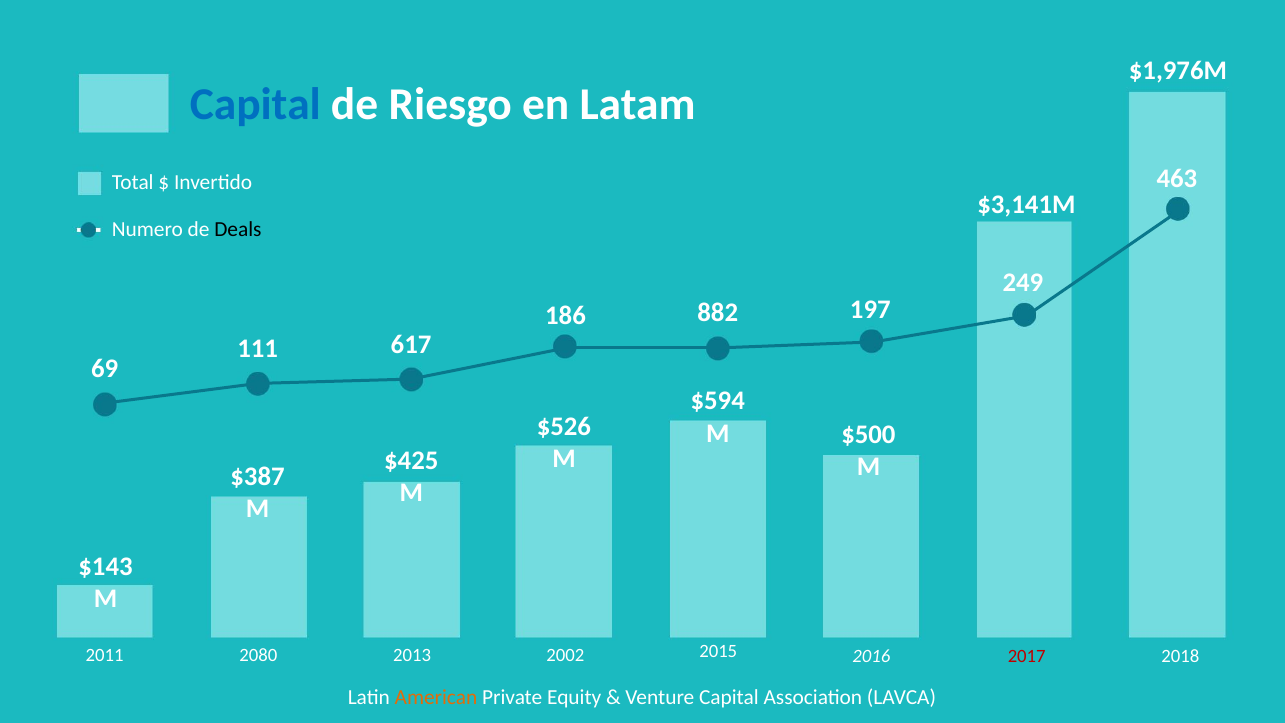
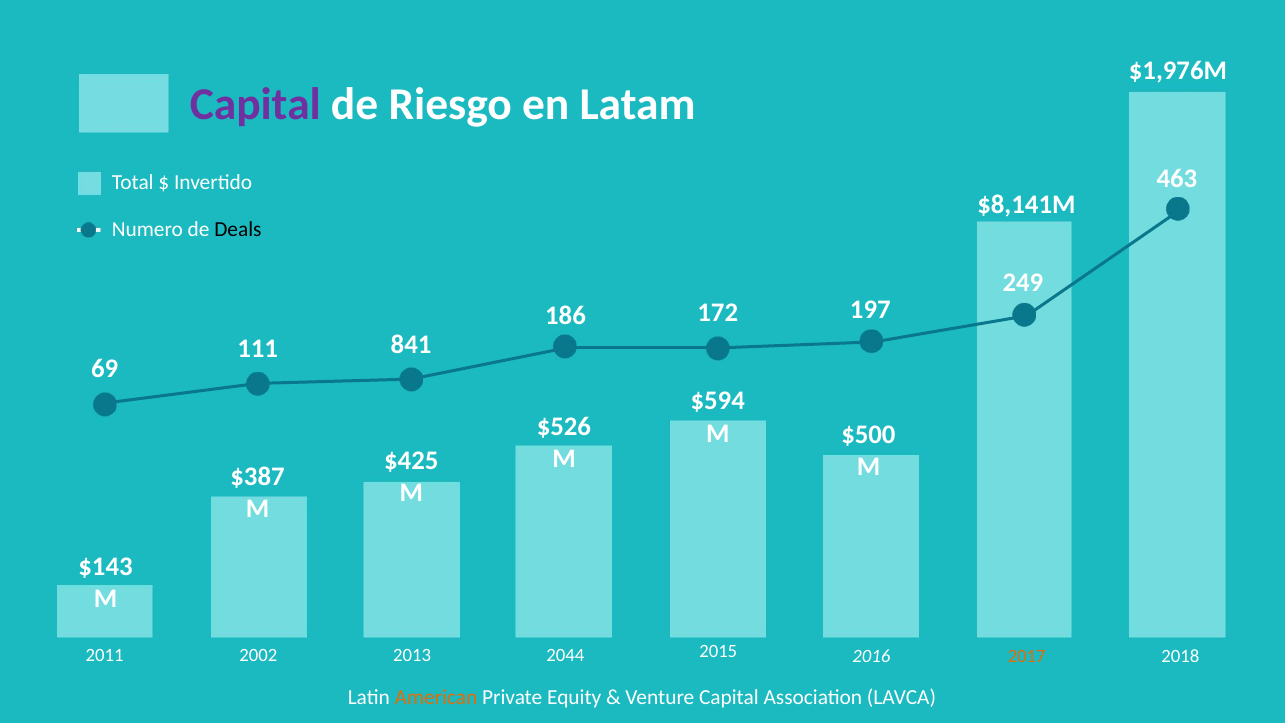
Capital colour: blue -> purple (255, 104)
$3,141M: $3,141M -> $8,141M (1026, 204)
882: 882 -> 172 (718, 313)
617: 617 -> 841 (411, 345)
2080: 2080 -> 2002 (258, 655)
2002: 2002 -> 2044 (565, 655)
2017 colour: red -> orange (1027, 657)
